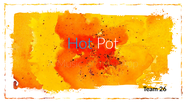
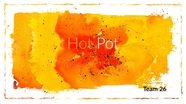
Hot colour: light blue -> yellow (80, 44)
